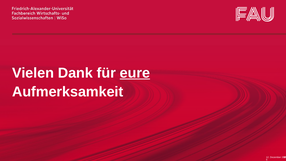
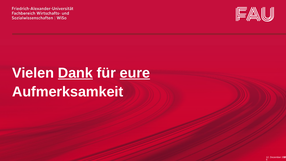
Dank underline: none -> present (75, 73)
